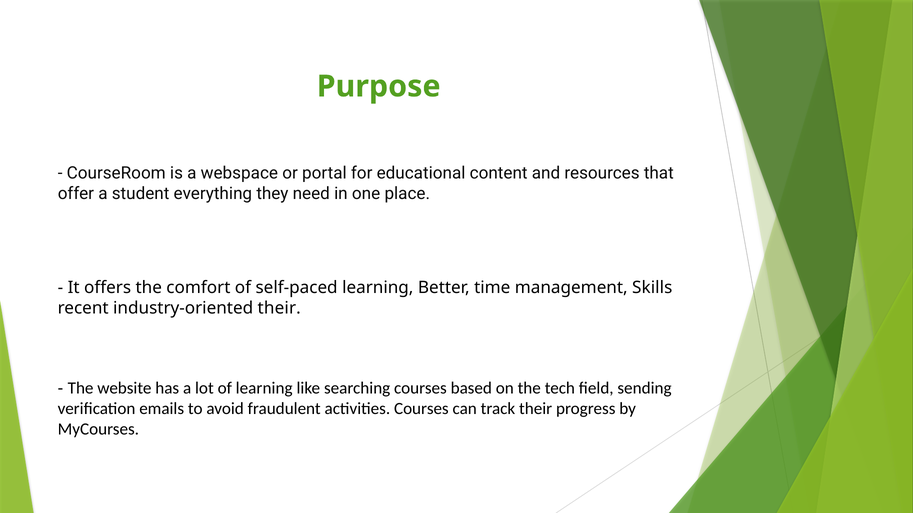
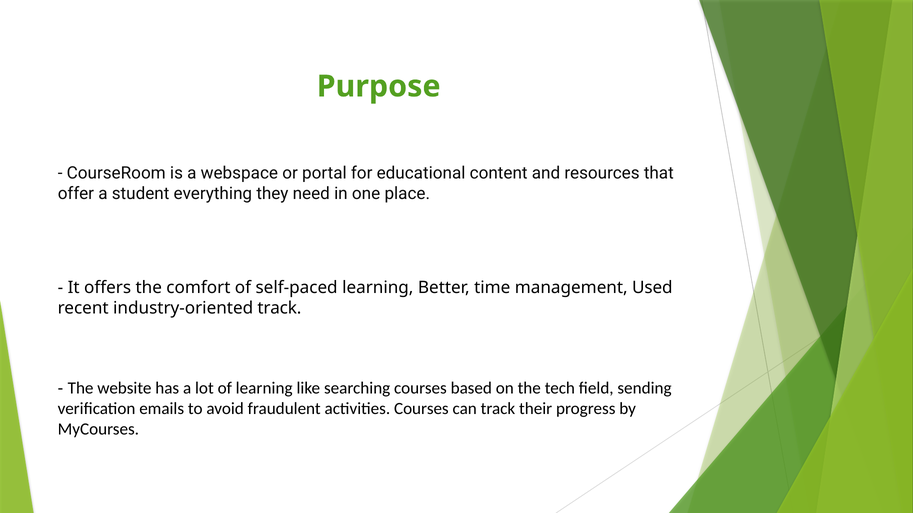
Skills: Skills -> Used (652, 288)
industry-oriented their: their -> track (279, 308)
